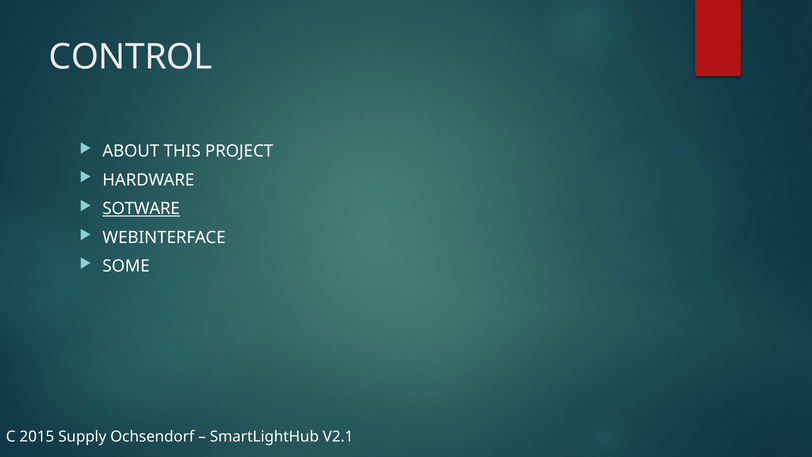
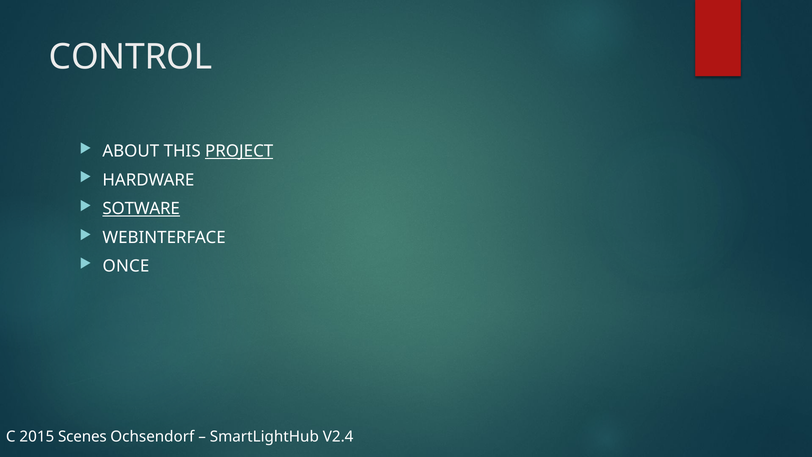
PROJECT underline: none -> present (239, 151)
SOME: SOME -> ONCE (126, 266)
Supply: Supply -> Scenes (82, 436)
V2.1: V2.1 -> V2.4 (338, 436)
